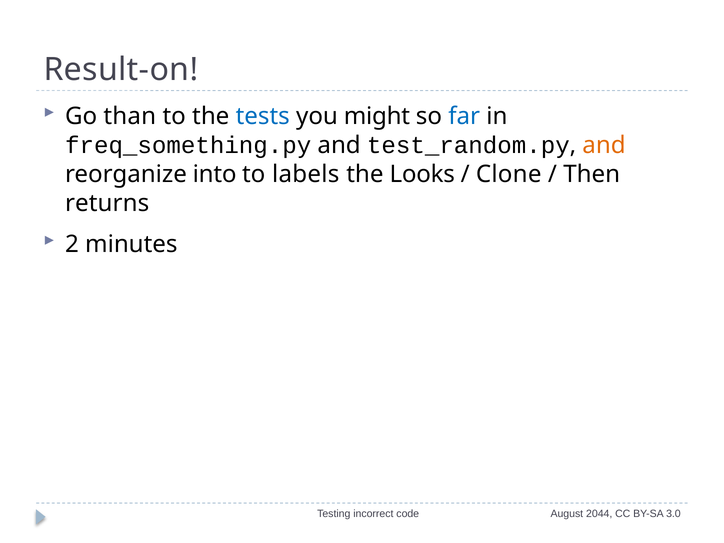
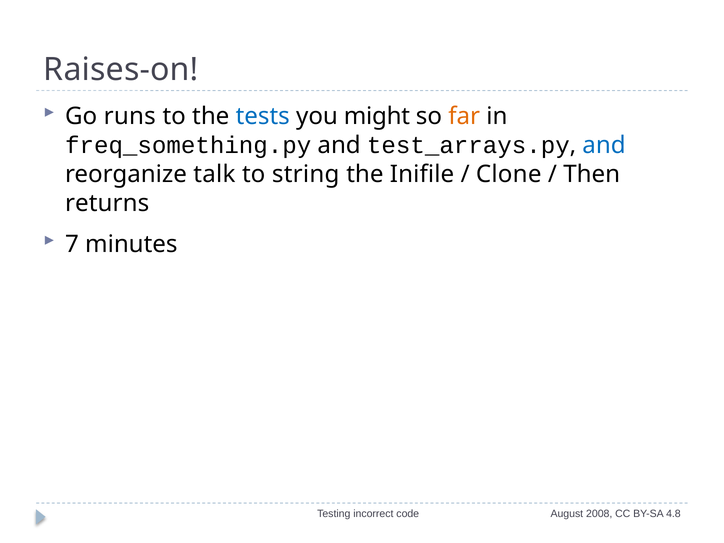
Result-on: Result-on -> Raises-on (121, 70)
than: than -> runs (130, 116)
far colour: blue -> orange (464, 116)
test_random.py: test_random.py -> test_arrays.py (468, 145)
and colour: orange -> blue (604, 145)
into: into -> talk (214, 174)
labels: labels -> string (306, 174)
Looks: Looks -> Inifile (422, 174)
2: 2 -> 7 (72, 244)
2044: 2044 -> 2008 (599, 514)
3.0: 3.0 -> 4.8 (673, 514)
